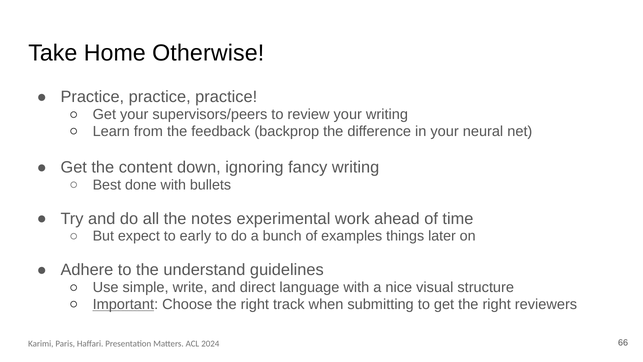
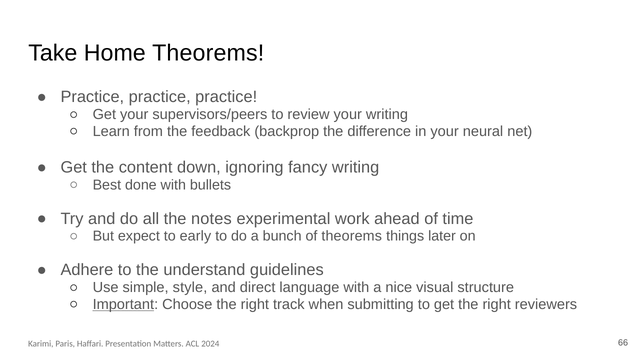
Home Otherwise: Otherwise -> Theorems (208, 53)
of examples: examples -> theorems (352, 236)
write: write -> style (190, 287)
